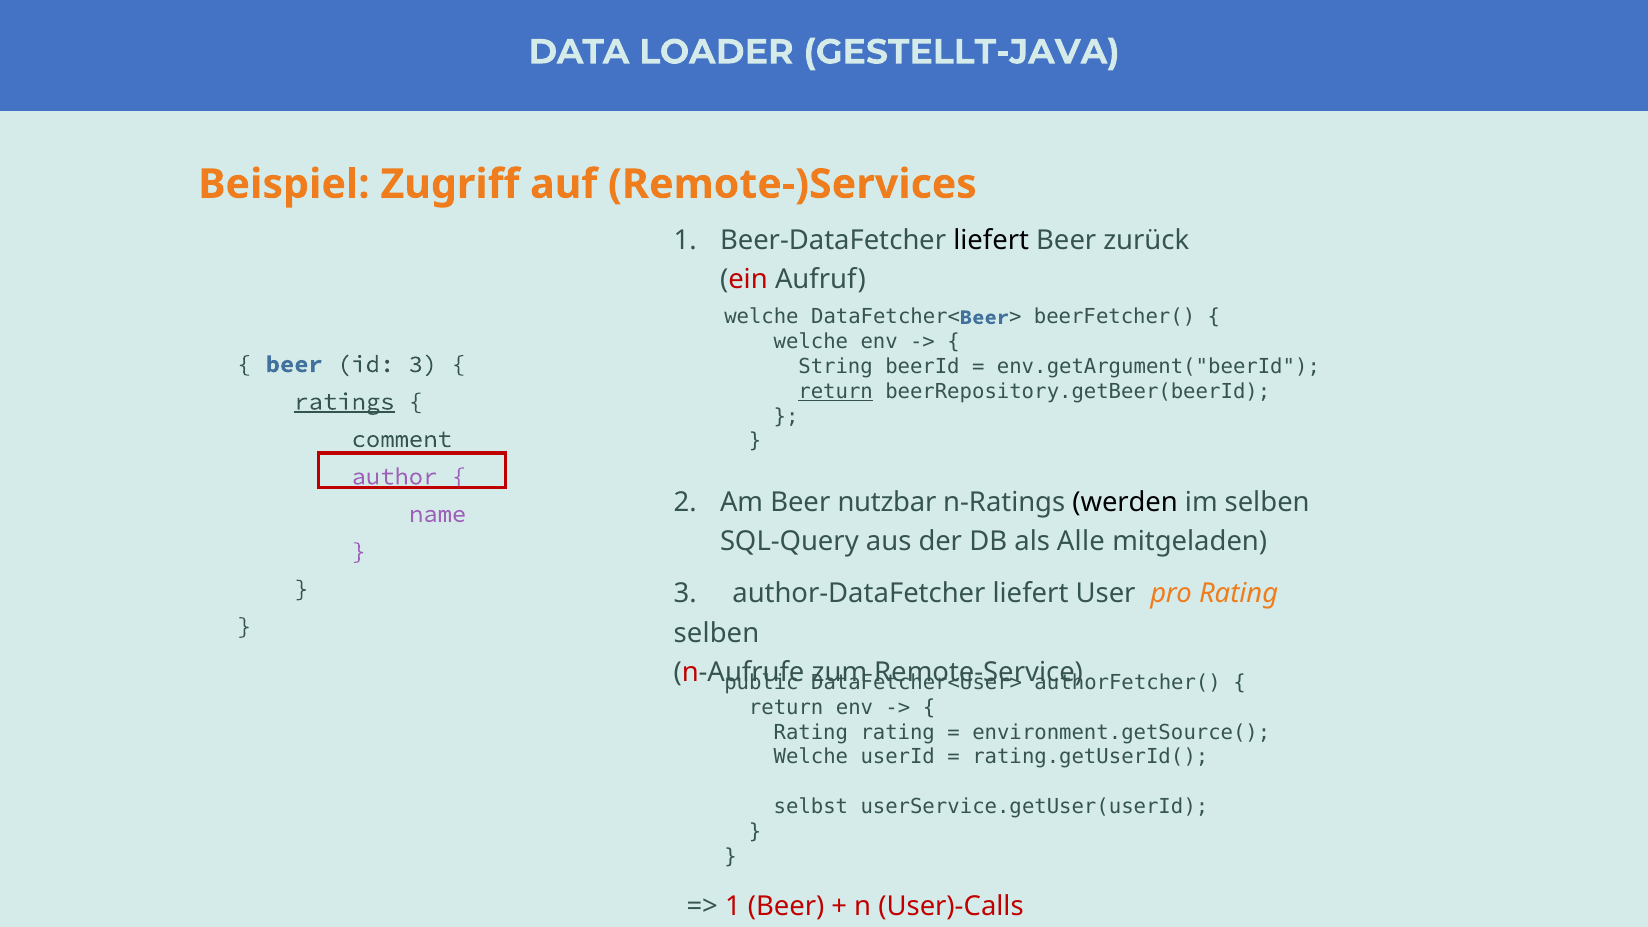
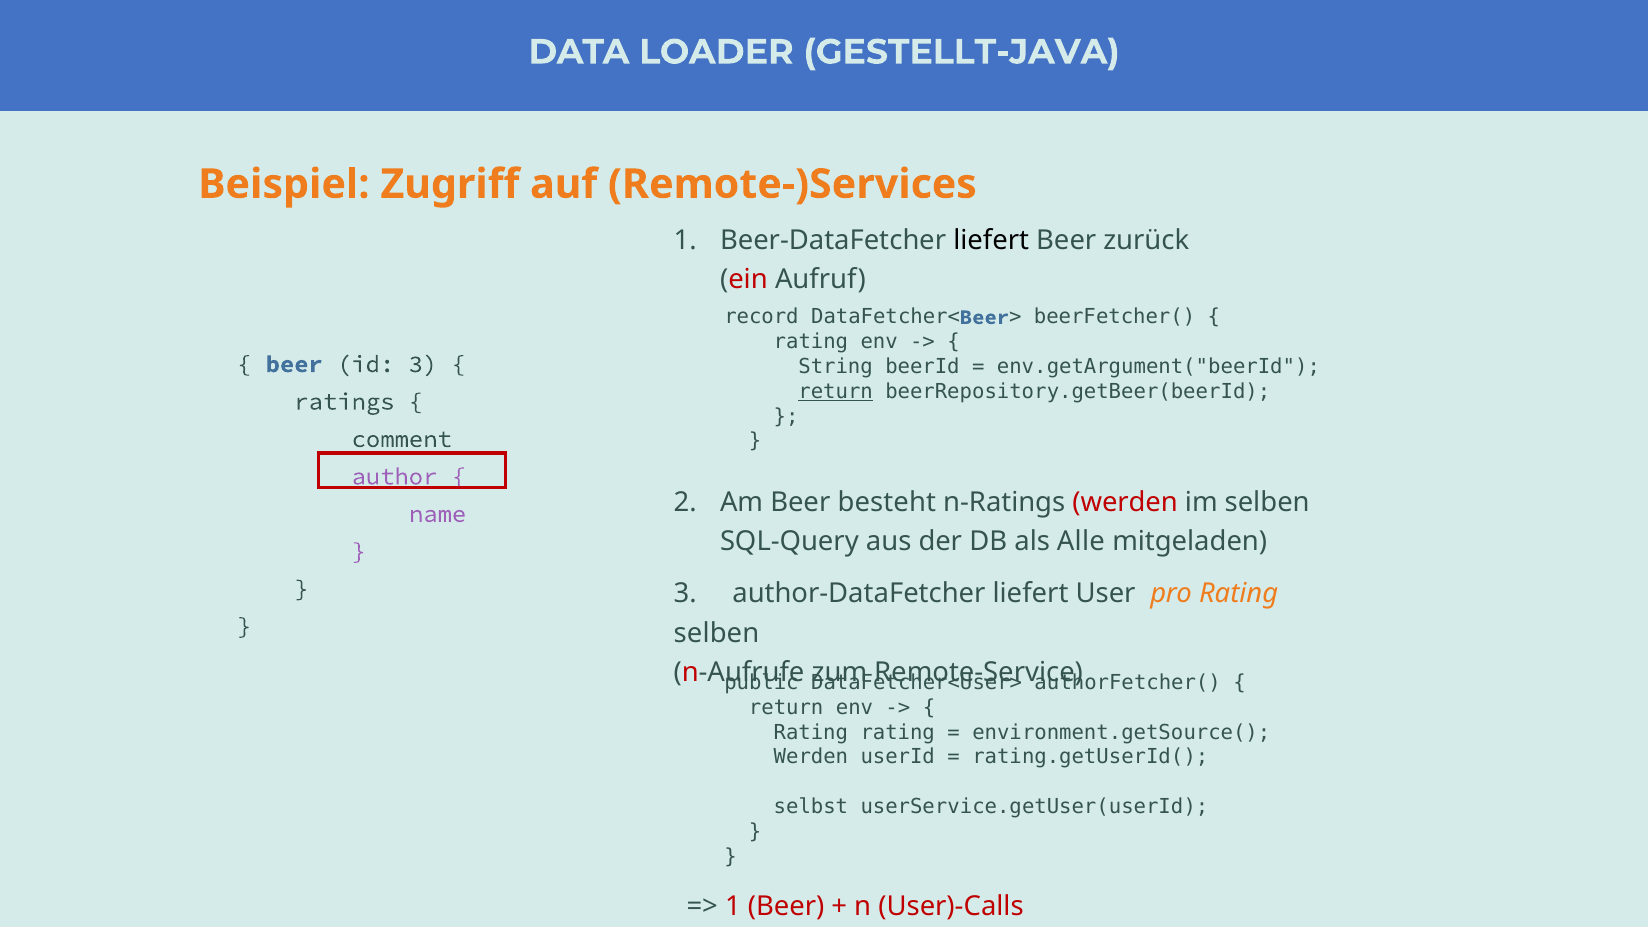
welche: welche -> record (761, 317)
welche: welche -> rating (811, 342)
ratings underline: present -> none (344, 402)
nutzbar: nutzbar -> besteht (887, 502)
werden colour: black -> red (1125, 502)
Welche: Welche -> Werden (811, 757)
